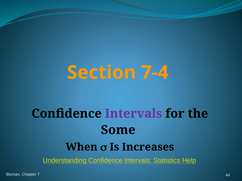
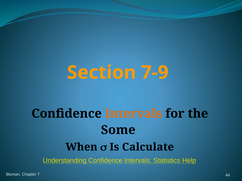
7-4: 7-4 -> 7-9 (155, 73)
Intervals colour: purple -> orange (133, 114)
Increases: Increases -> Calculate (148, 147)
